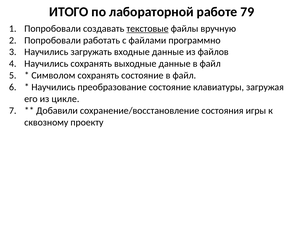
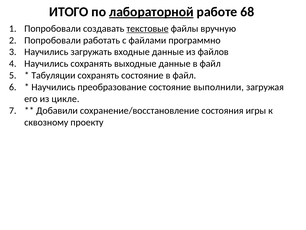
лабораторной underline: none -> present (151, 12)
79: 79 -> 68 (247, 12)
Символом: Символом -> Табуляции (53, 75)
клавиатуры: клавиатуры -> выполнили (219, 87)
